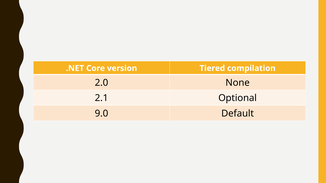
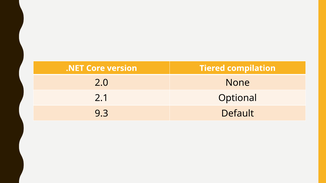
9.0: 9.0 -> 9.3 (102, 114)
